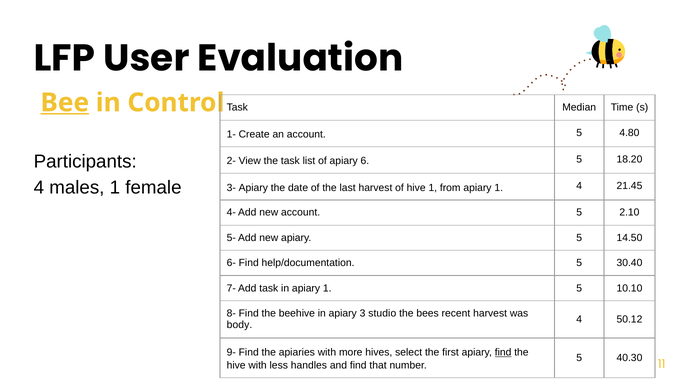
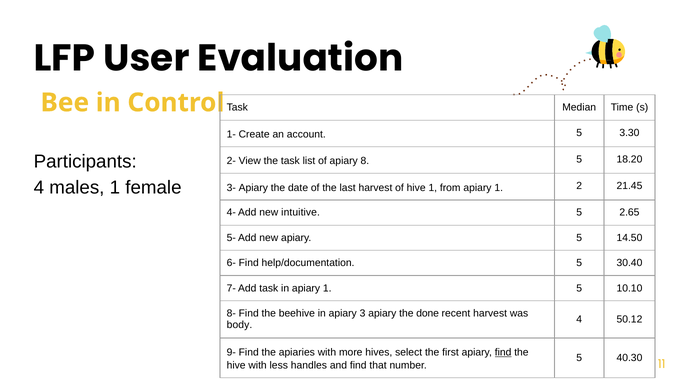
Bee underline: present -> none (65, 103)
4.80: 4.80 -> 3.30 (629, 133)
6: 6 -> 8 (365, 161)
1 4: 4 -> 2 (579, 186)
new account: account -> intuitive (301, 213)
2.10: 2.10 -> 2.65 (629, 213)
3 studio: studio -> apiary (382, 313)
bees: bees -> done (428, 313)
